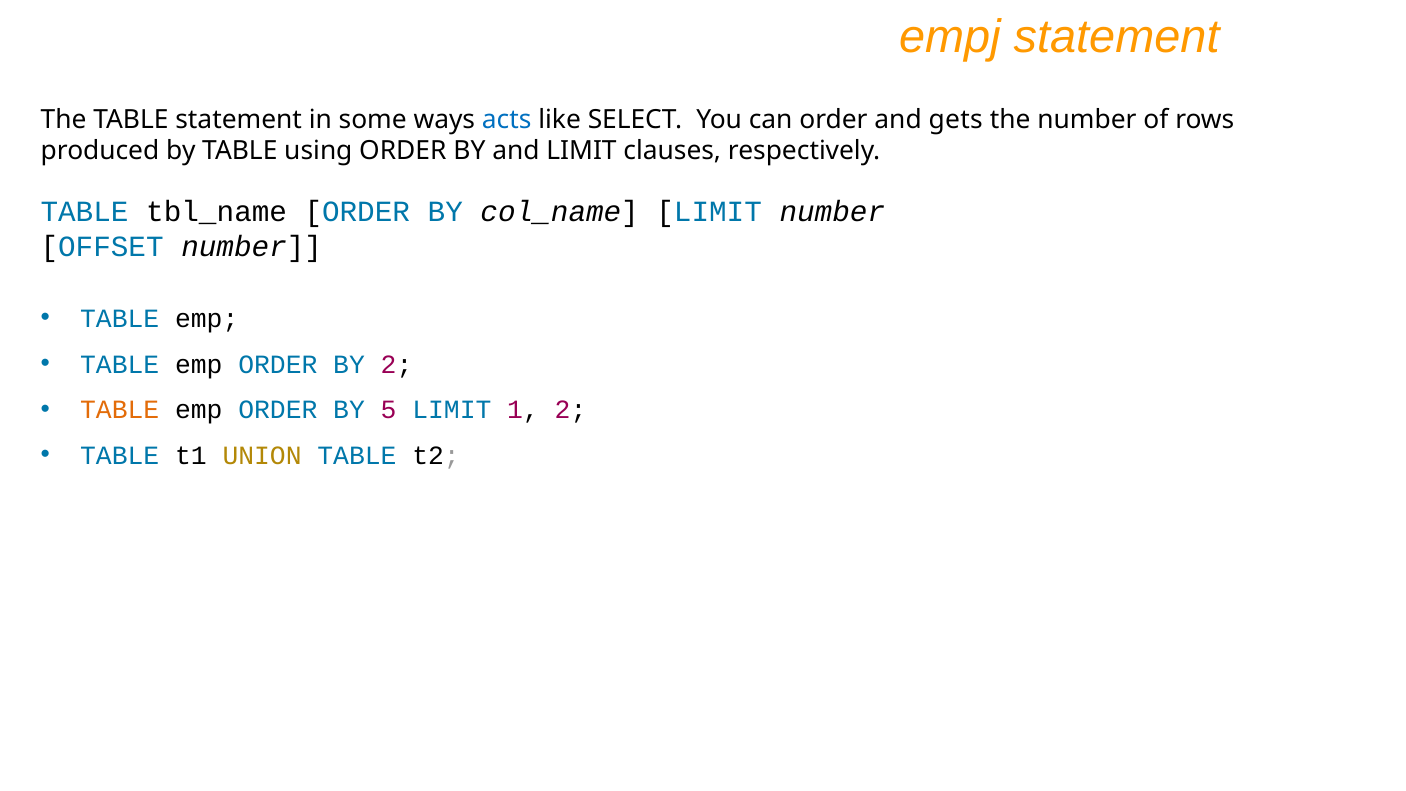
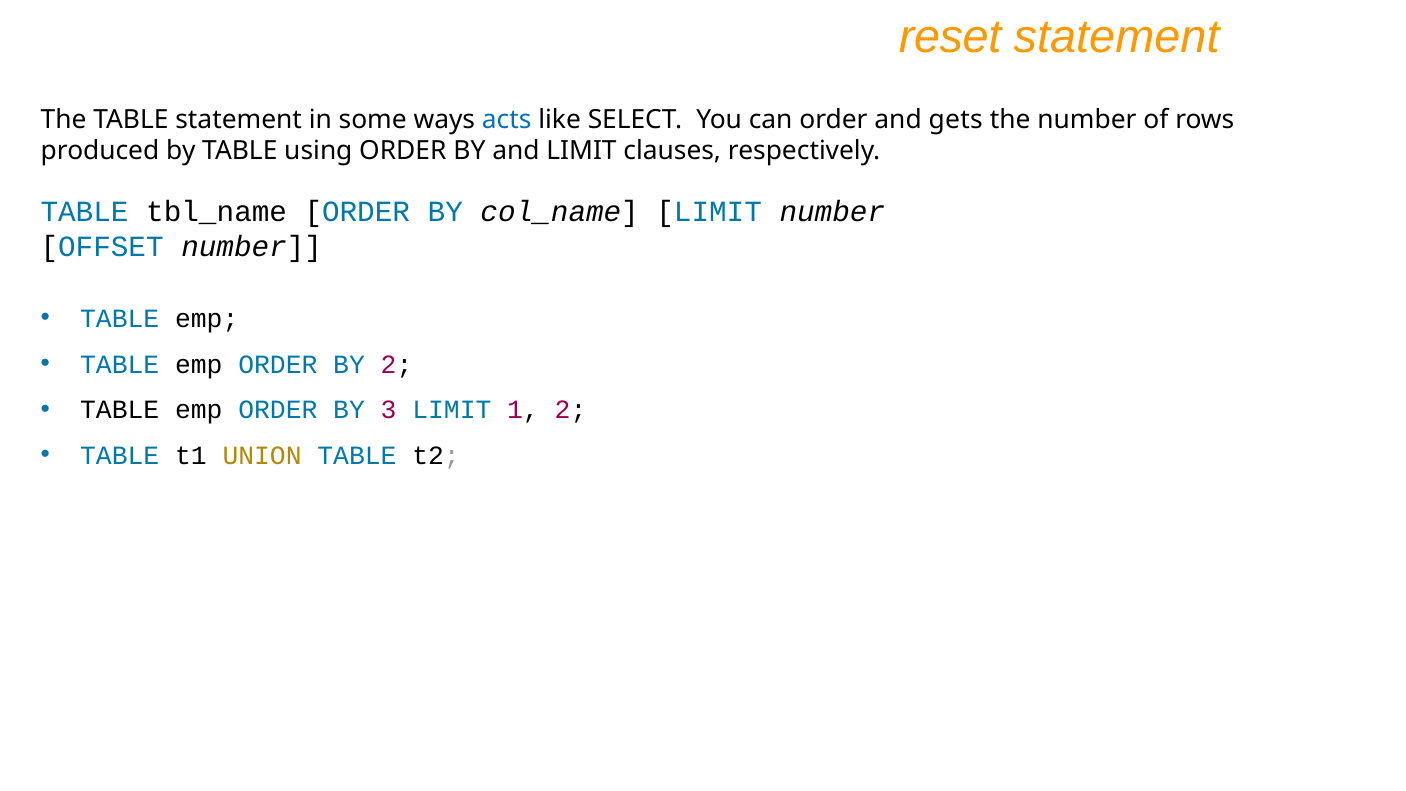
empj: empj -> reset (950, 37)
TABLE colour: orange -> black (120, 410)
5: 5 -> 3 (389, 410)
